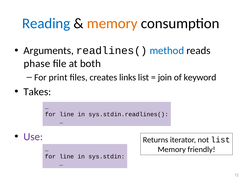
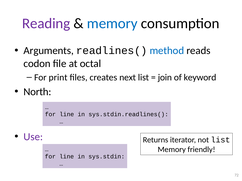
Reading colour: blue -> purple (46, 23)
memory colour: orange -> blue (112, 23)
phase: phase -> codon (37, 64)
both: both -> octal (91, 64)
links: links -> next (128, 78)
Takes: Takes -> North (37, 92)
